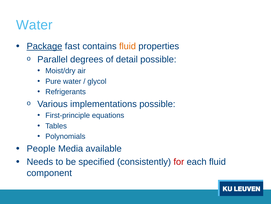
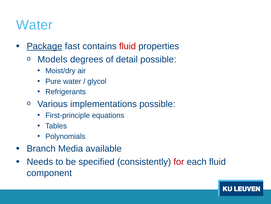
fluid colour: orange -> red (128, 46)
Parallel: Parallel -> Models (52, 59)
People: People -> Branch (41, 148)
